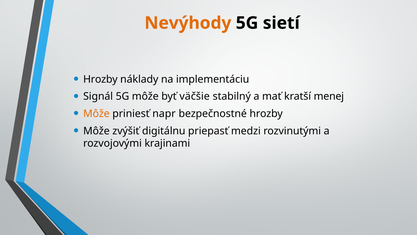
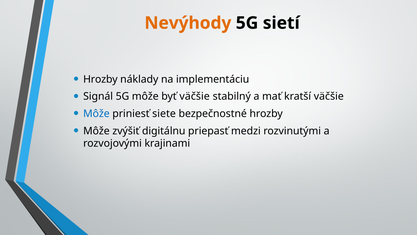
kratší menej: menej -> väčšie (329, 96)
Môže colour: orange -> blue (96, 114)
napr: napr -> siete (164, 114)
